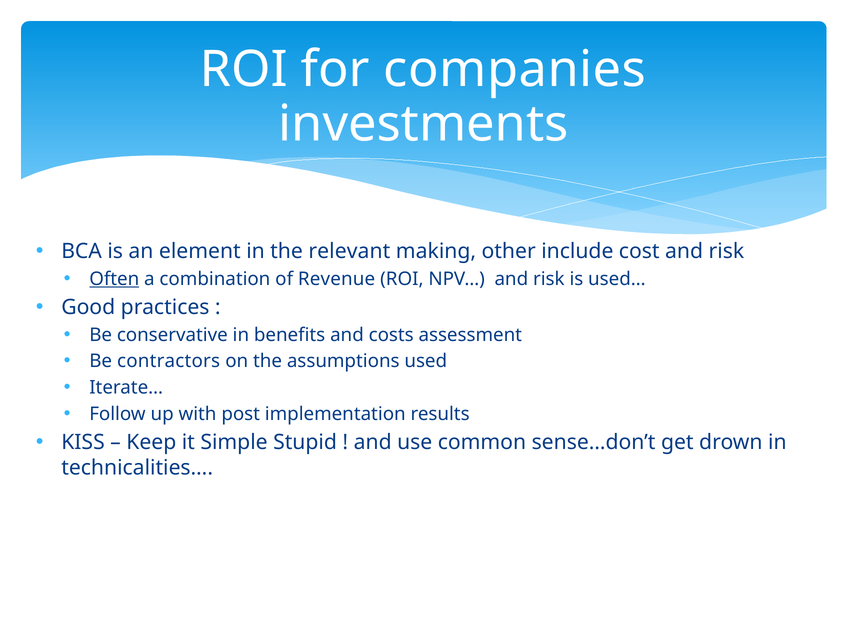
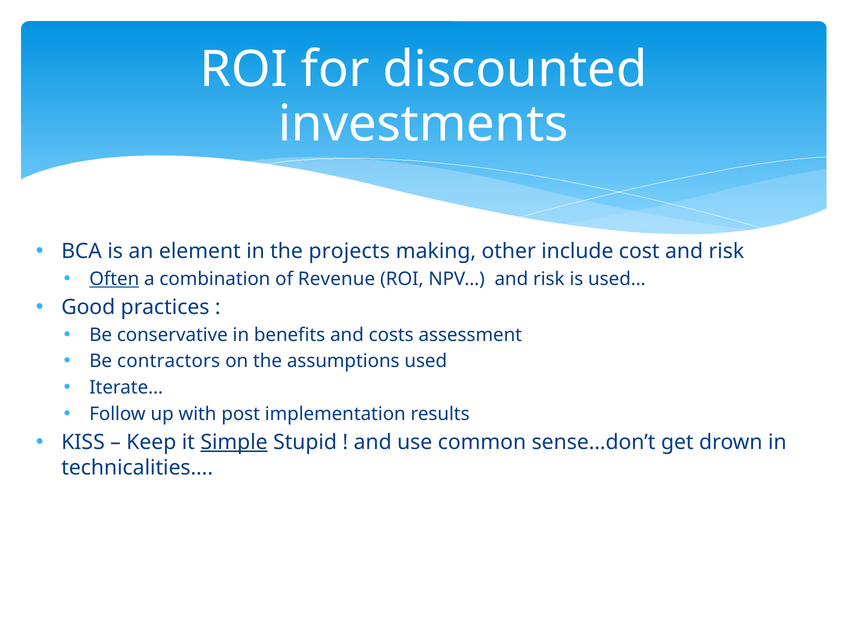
companies: companies -> discounted (515, 69)
relevant: relevant -> projects (349, 251)
Simple underline: none -> present (234, 442)
